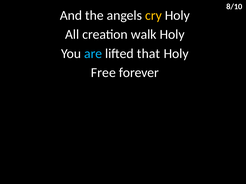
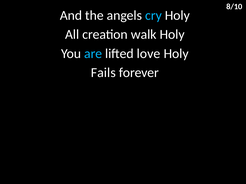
cry colour: yellow -> light blue (153, 15)
that: that -> love (149, 54)
Free: Free -> Fails (103, 73)
